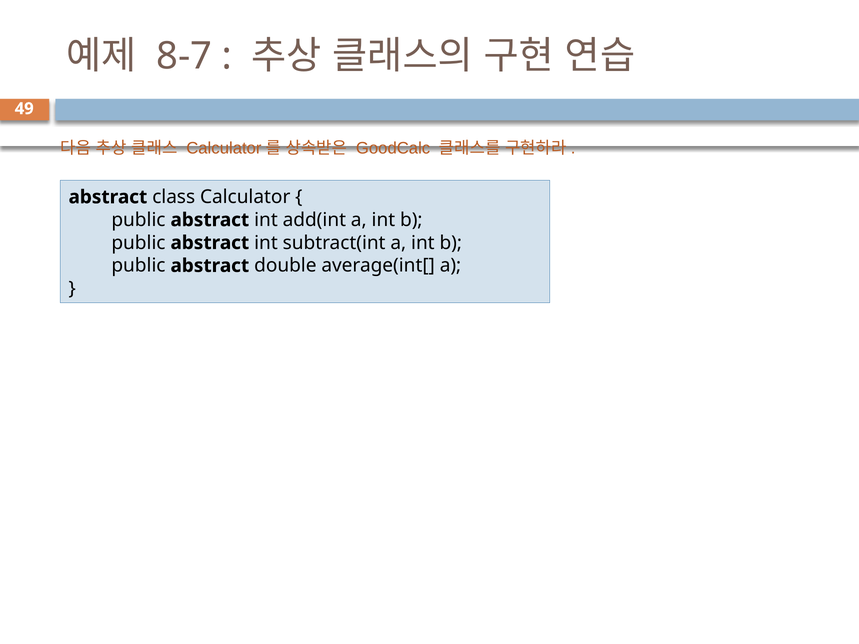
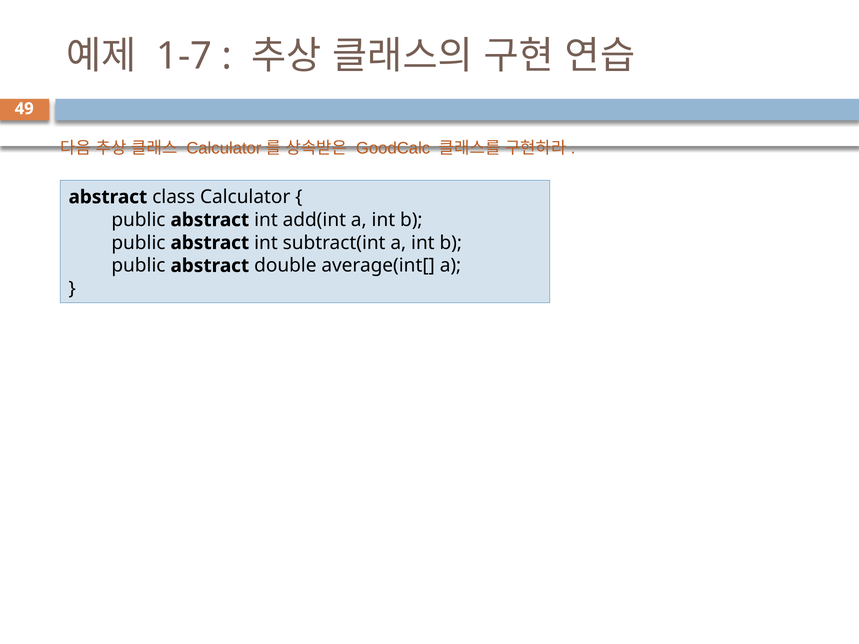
8-7: 8-7 -> 1-7 (184, 56)
